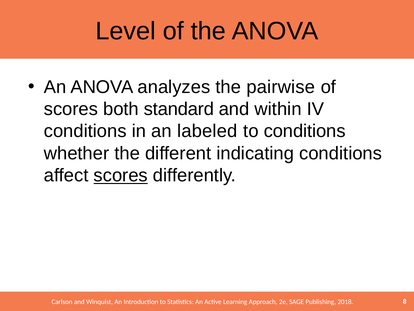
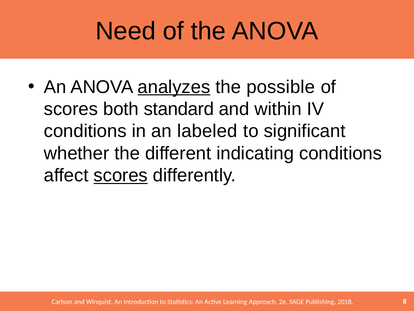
Level: Level -> Need (126, 31)
analyzes underline: none -> present (174, 87)
pairwise: pairwise -> possible (281, 87)
to conditions: conditions -> significant (305, 131)
